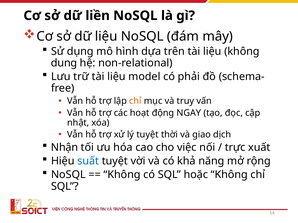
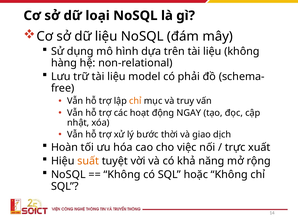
liền: liền -> loại (98, 16)
dung: dung -> hàng (64, 63)
lý tuyệt: tuyệt -> bước (148, 135)
Nhận: Nhận -> Hoàn (65, 148)
suất colour: blue -> orange (88, 161)
